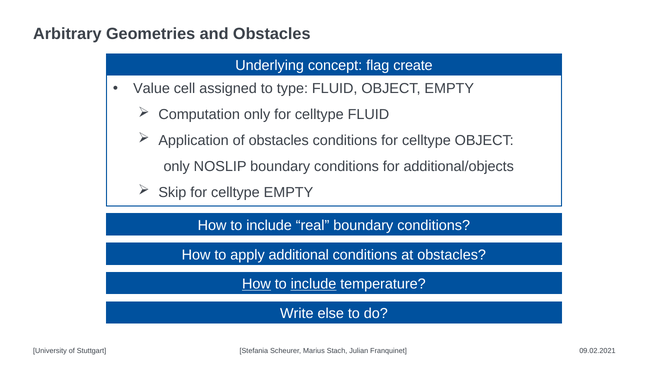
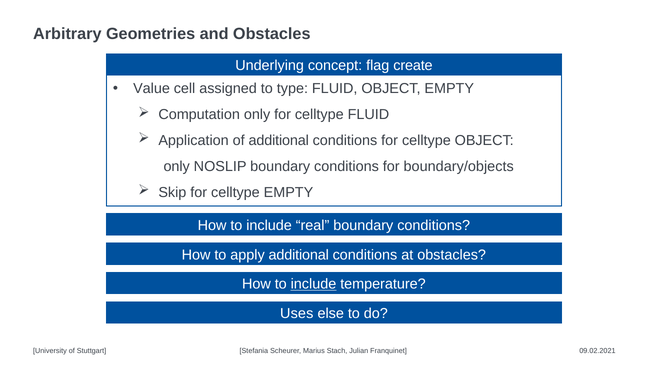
of obstacles: obstacles -> additional (279, 141)
additional/objects: additional/objects -> boundary/objects (459, 167)
How underline: present -> none (256, 284)
Write: Write -> Uses (297, 313)
